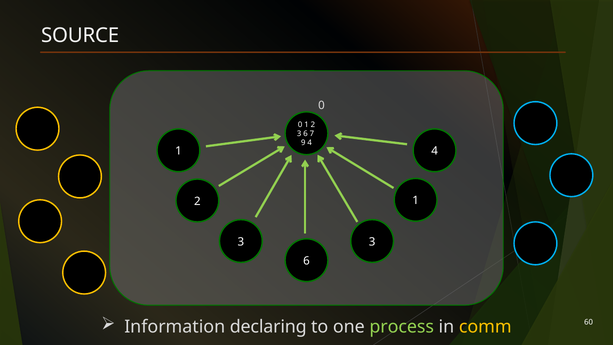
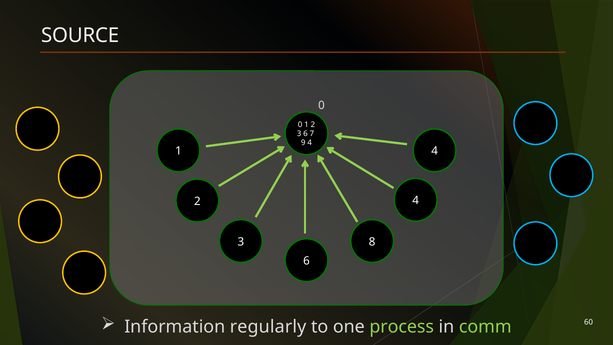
2 1: 1 -> 4 (416, 200)
3 3: 3 -> 8 (372, 242)
declaring: declaring -> regularly (268, 327)
comm colour: yellow -> light green (485, 327)
